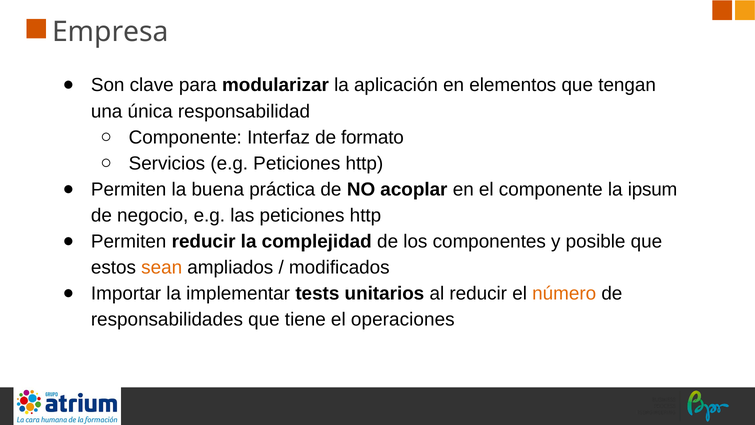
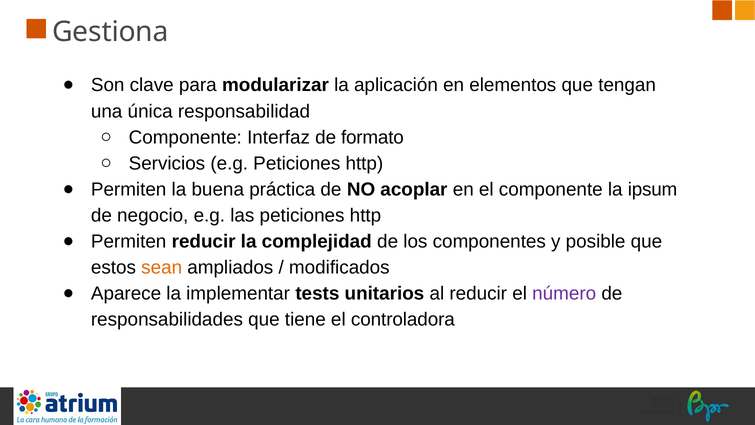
Empresa: Empresa -> Gestiona (110, 32)
Importar: Importar -> Aparece (126, 293)
número colour: orange -> purple (564, 293)
operaciones: operaciones -> controladora (403, 320)
